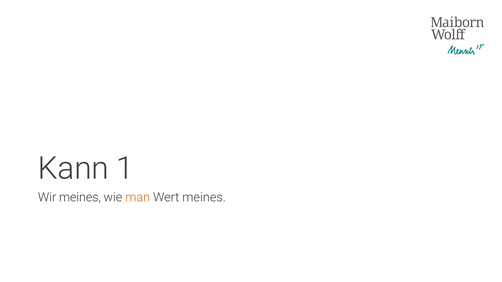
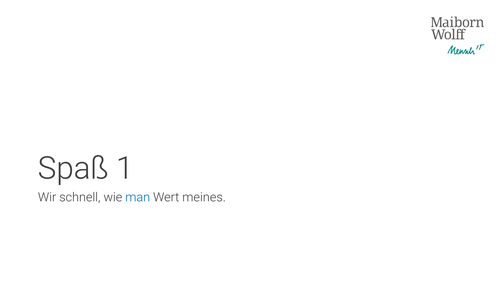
Kann: Kann -> Spaß (73, 169)
Wir meines: meines -> schnell (80, 198)
man colour: orange -> blue (138, 198)
